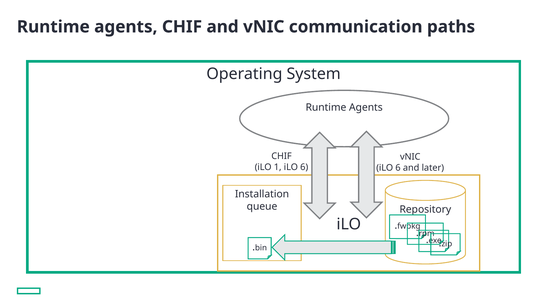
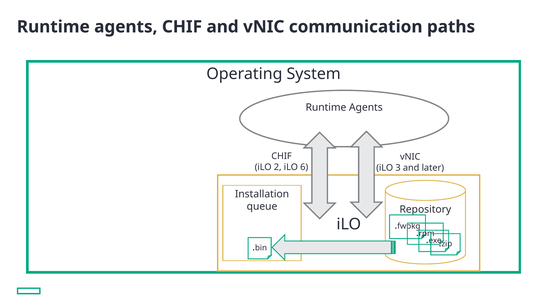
1: 1 -> 2 (278, 167)
6: 6 -> 3 (398, 168)
